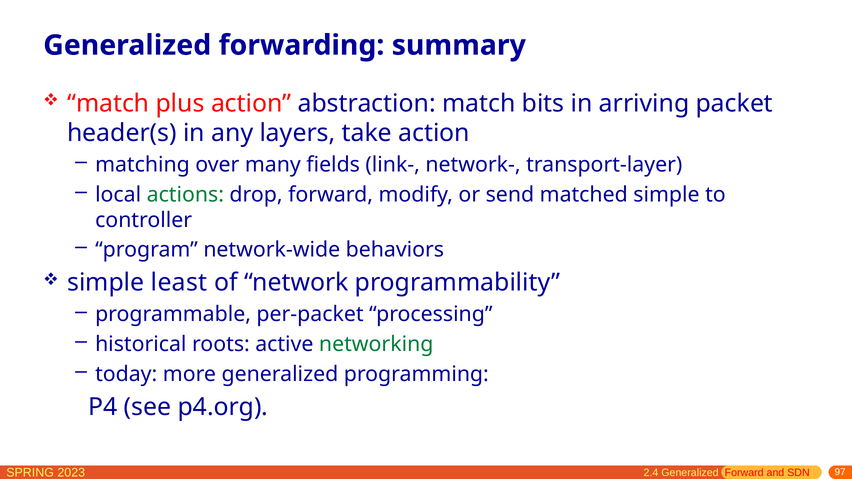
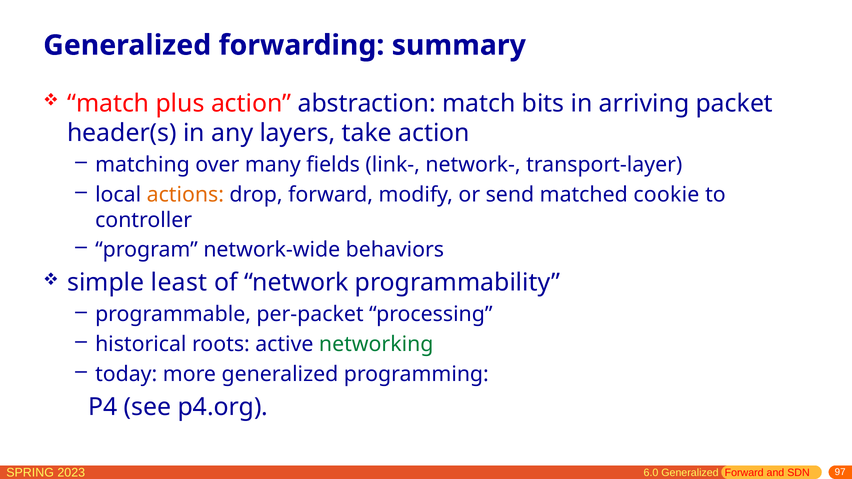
actions colour: green -> orange (185, 195)
matched simple: simple -> cookie (666, 195)
2.4: 2.4 -> 6.0 (651, 473)
